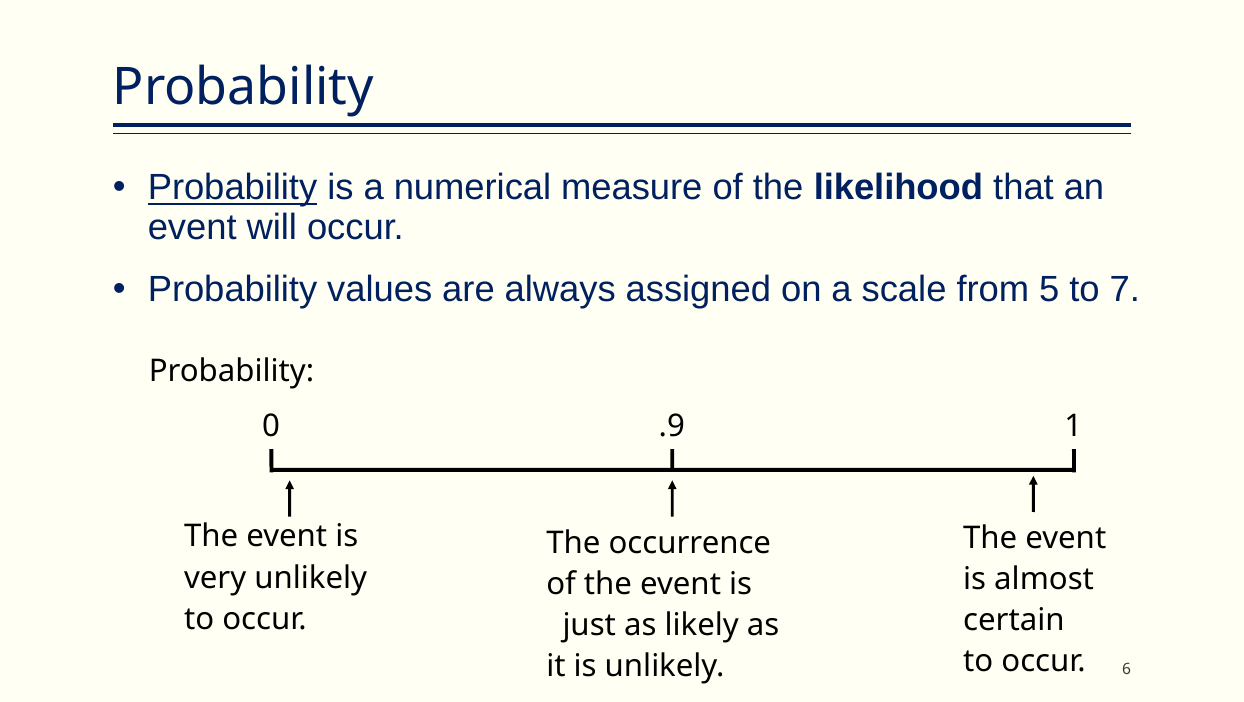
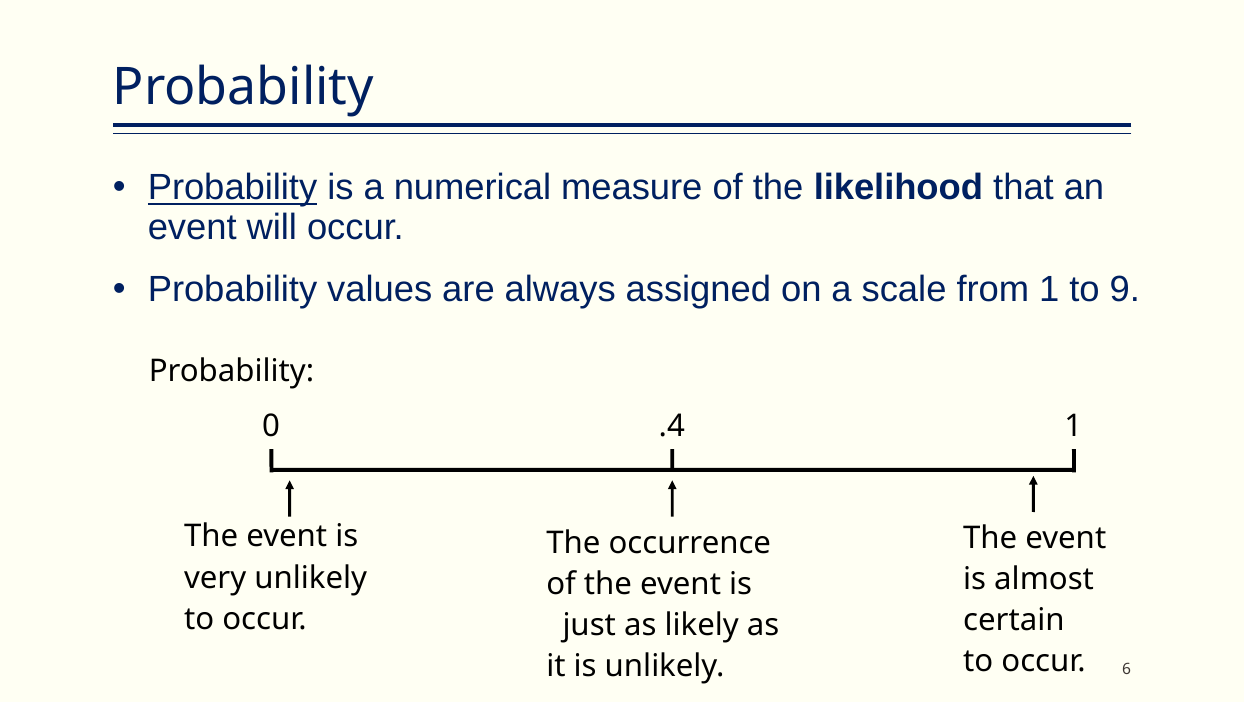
from 5: 5 -> 1 (1049, 289)
7: 7 -> 9 (1125, 289)
.9: .9 -> .4 (672, 426)
